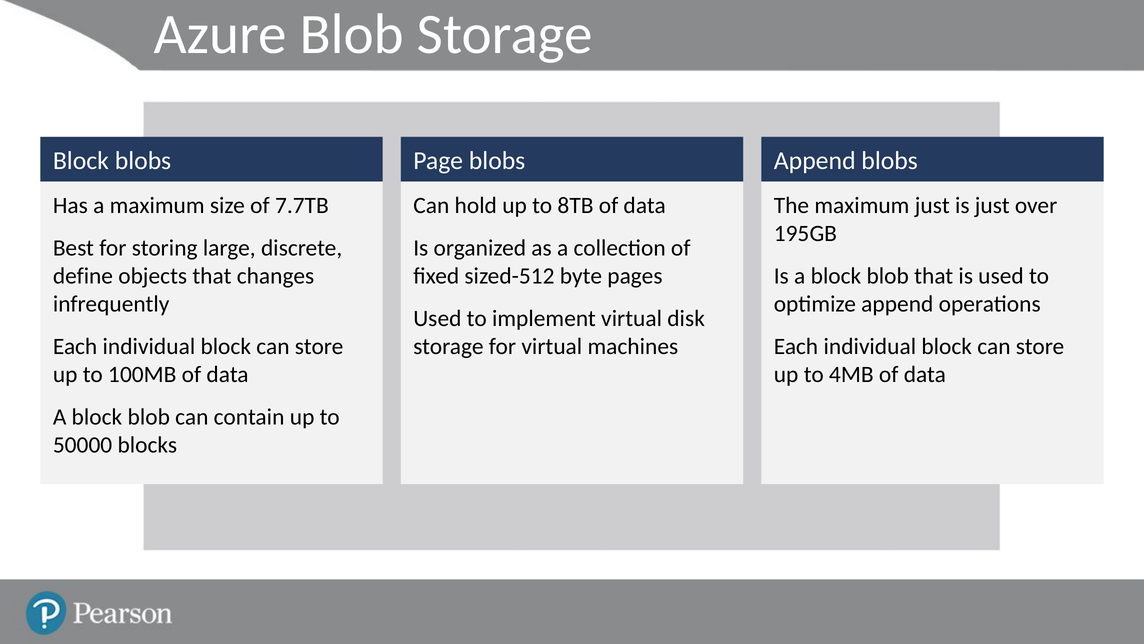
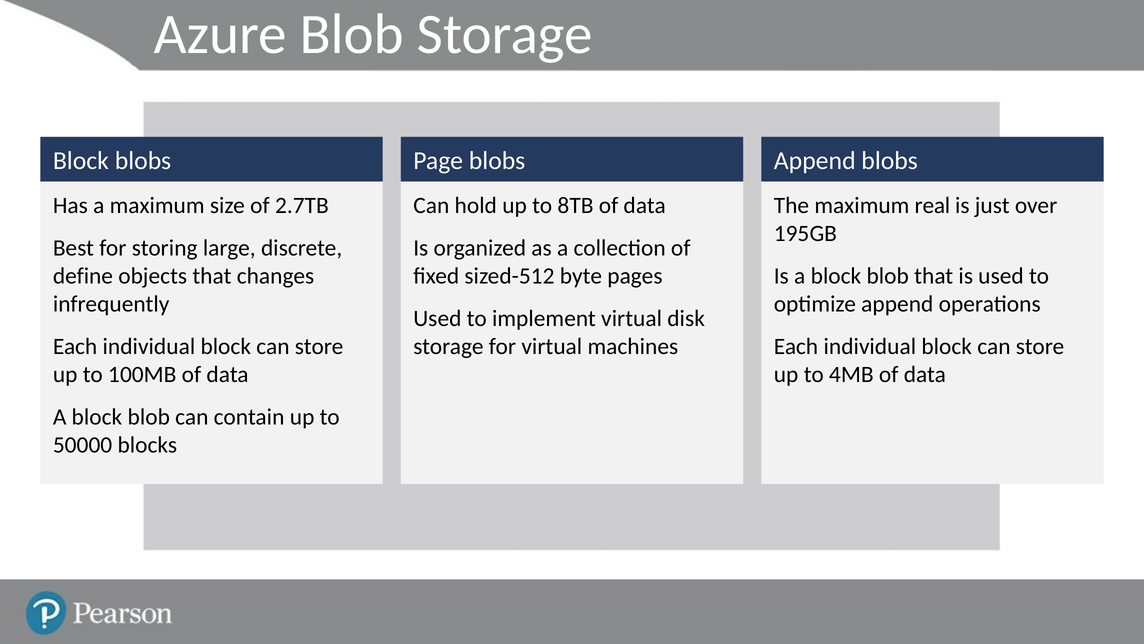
7.7TB: 7.7TB -> 2.7TB (302, 206)
maximum just: just -> real (932, 206)
